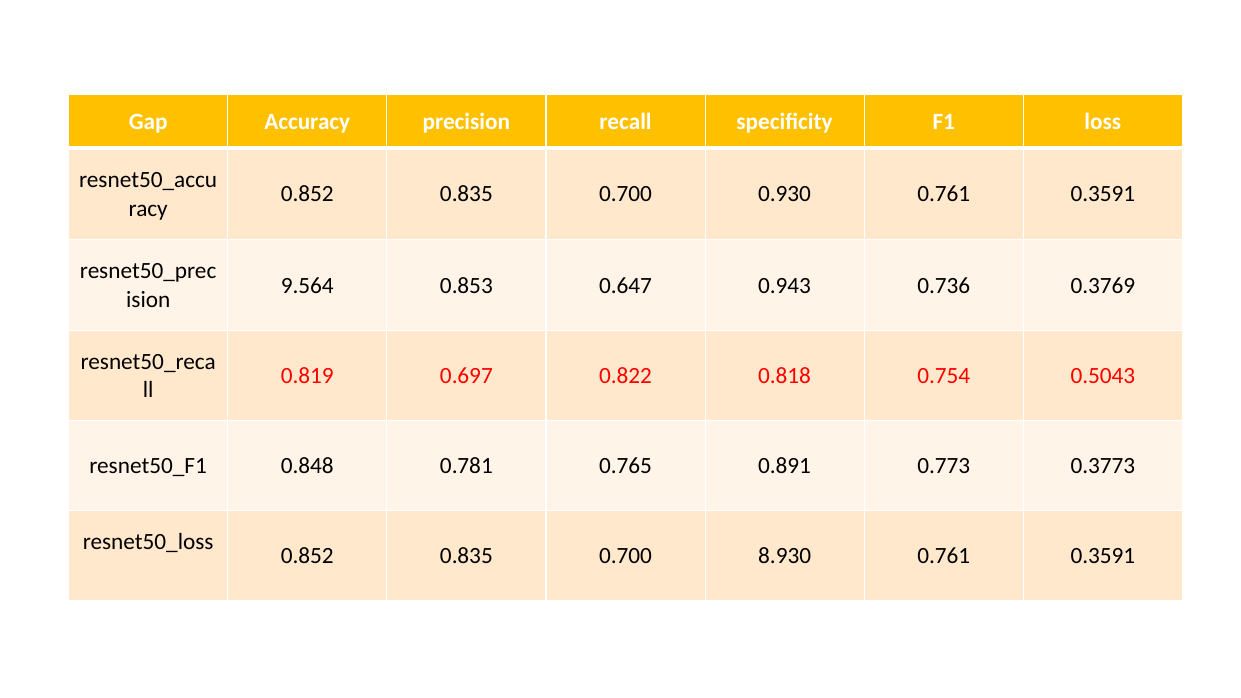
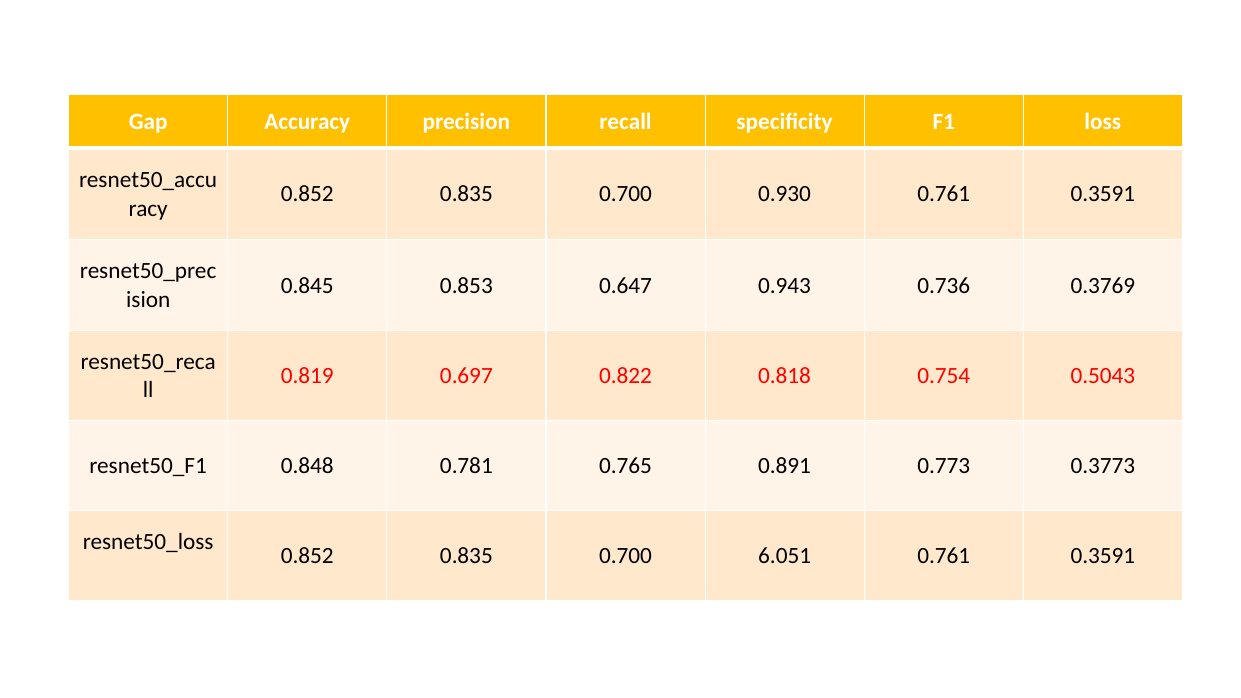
9.564: 9.564 -> 0.845 (307, 285)
8.930: 8.930 -> 6.051 (785, 556)
